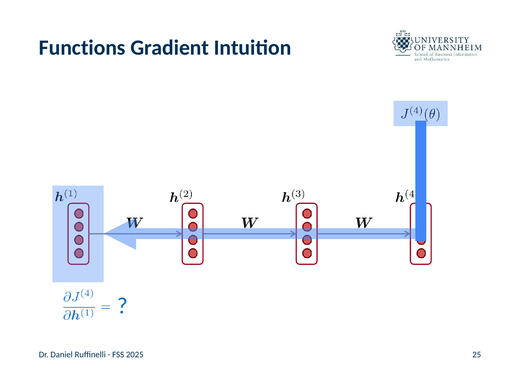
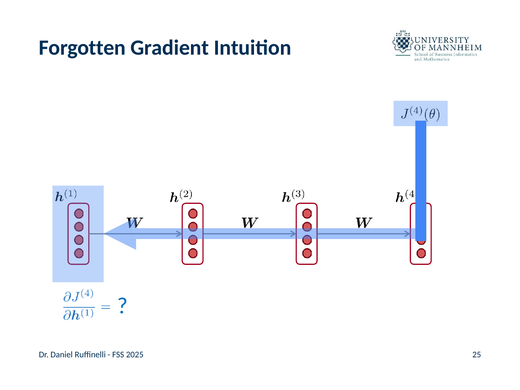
Functions: Functions -> Forgotten (82, 48)
